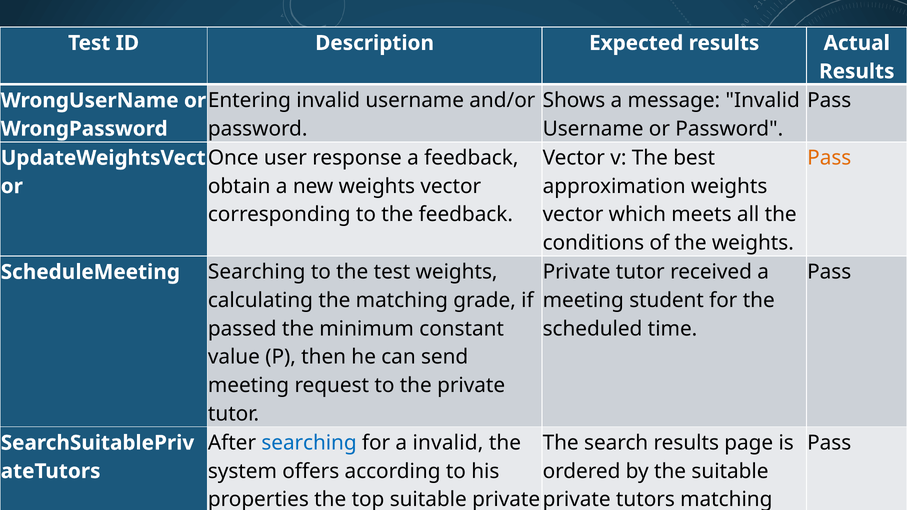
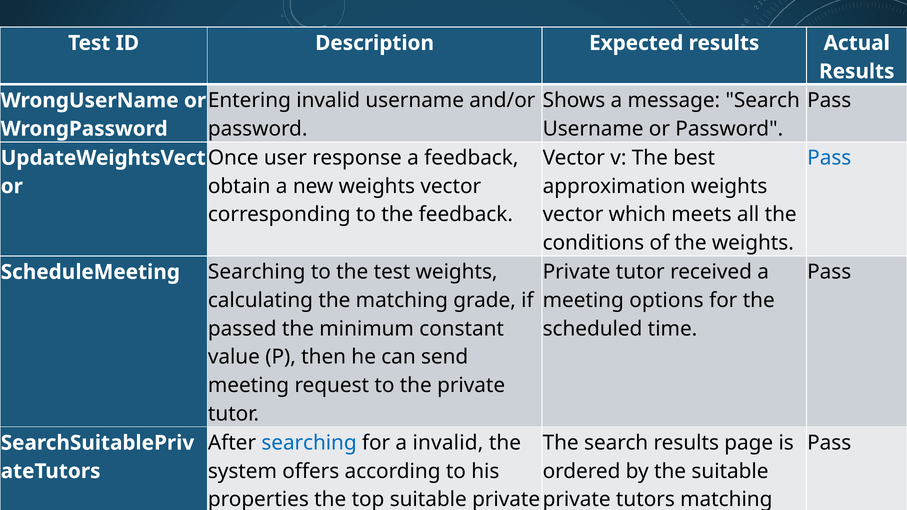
message Invalid: Invalid -> Search (763, 101)
Pass colour: orange -> blue (829, 158)
student: student -> options (666, 301)
